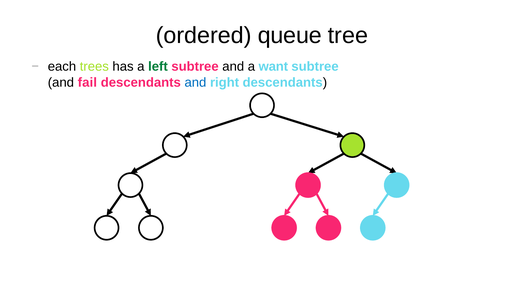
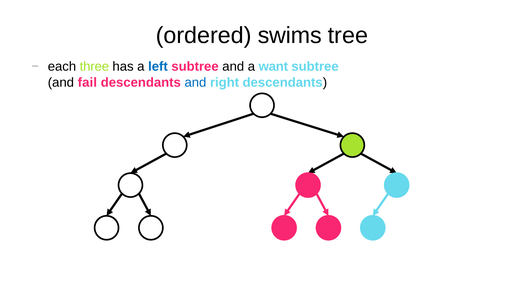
queue: queue -> swims (290, 35)
trees: trees -> three (94, 67)
left colour: green -> blue (158, 67)
